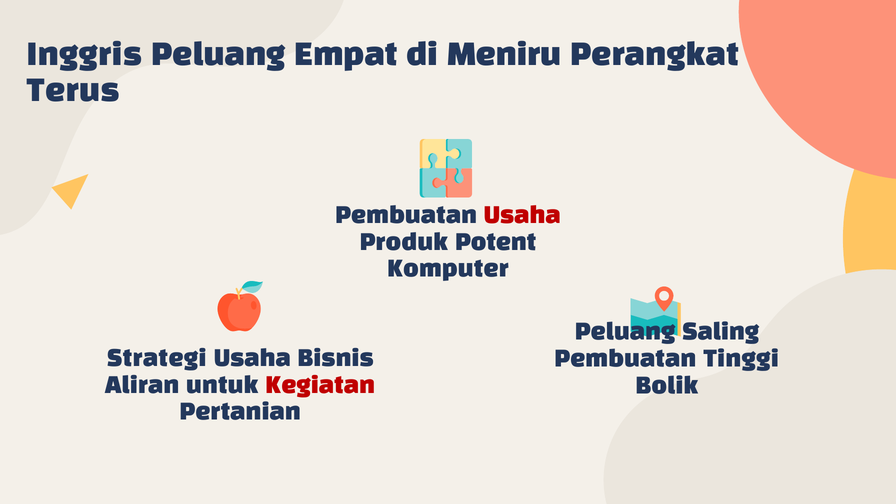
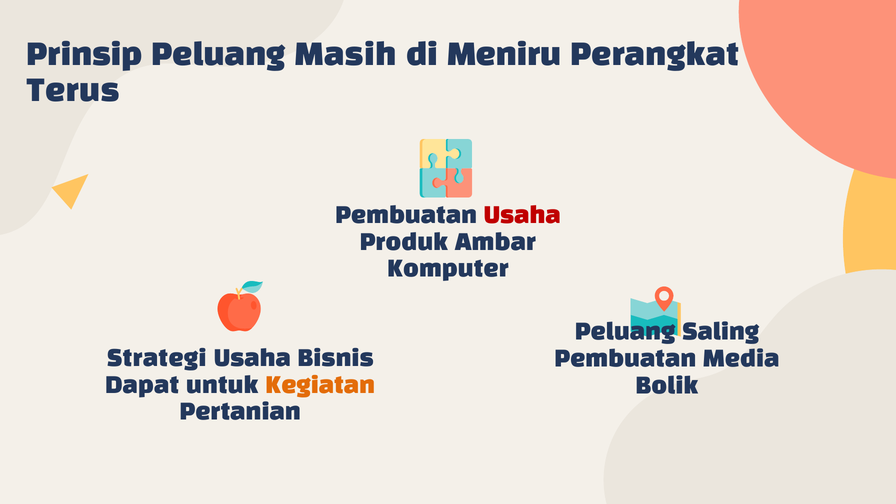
Inggris: Inggris -> Prinsip (84, 56)
Empat: Empat -> Masih (346, 56)
Potent: Potent -> Ambar (496, 243)
Tinggi: Tinggi -> Media (741, 359)
Aliran: Aliran -> Dapat (142, 386)
Kegiatan colour: red -> orange (320, 386)
